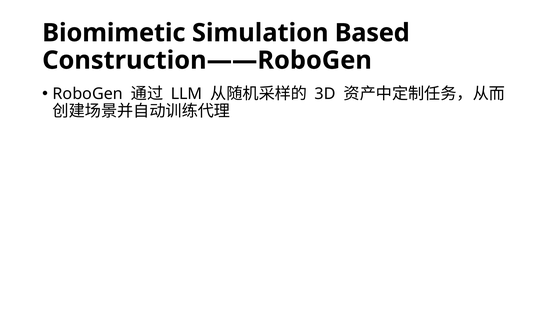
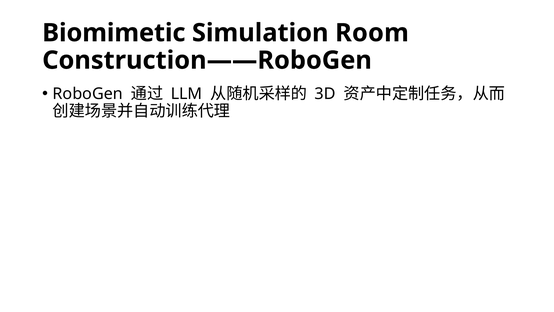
Based: Based -> Room (372, 33)
